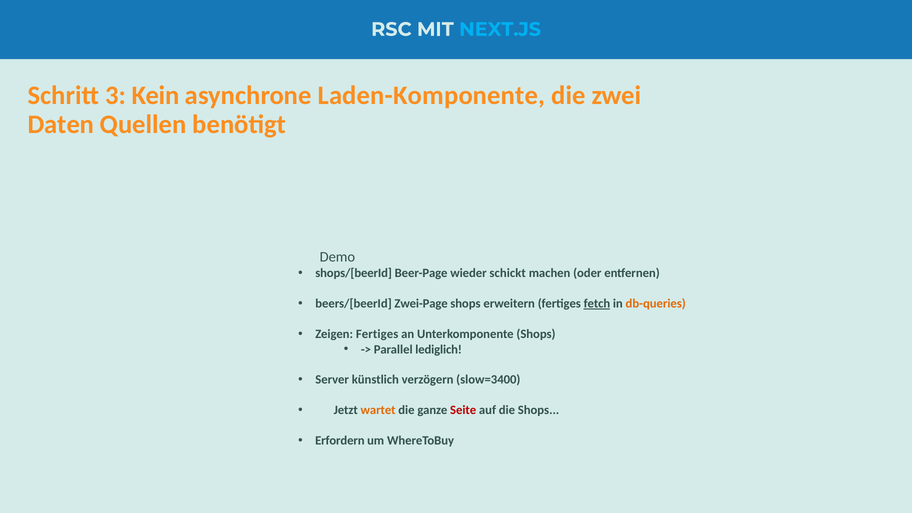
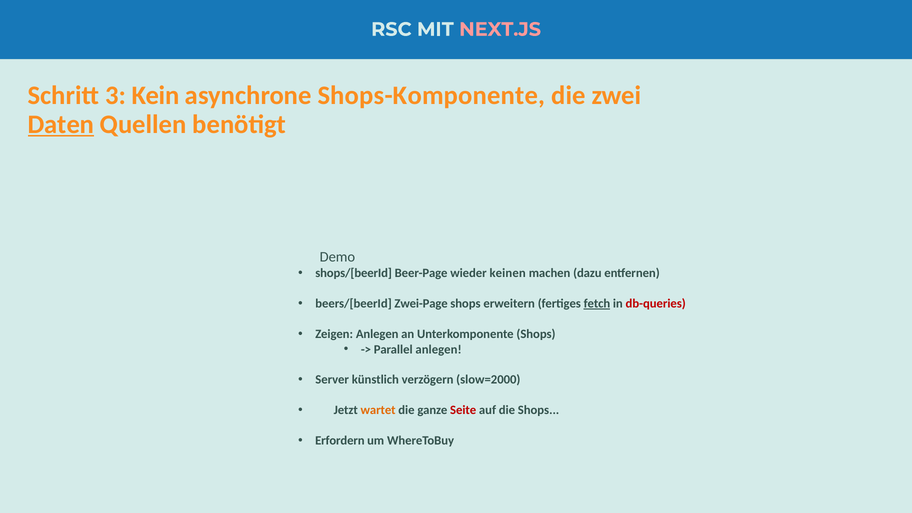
NEXT.JS colour: light blue -> pink (500, 29)
Laden-Komponente: Laden-Komponente -> Shops-Komponente (431, 96)
Daten underline: none -> present (61, 124)
schickt: schickt -> keinen (508, 273)
oder: oder -> dazu (587, 273)
db-queries colour: orange -> red (656, 304)
Zeigen Fertiges: Fertiges -> Anlegen (377, 334)
Parallel lediglich: lediglich -> anlegen (439, 349)
slow=3400: slow=3400 -> slow=2000 (488, 380)
